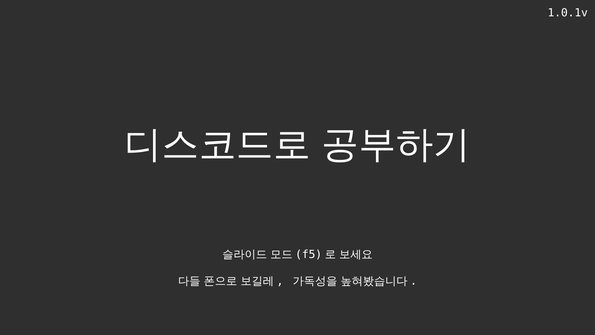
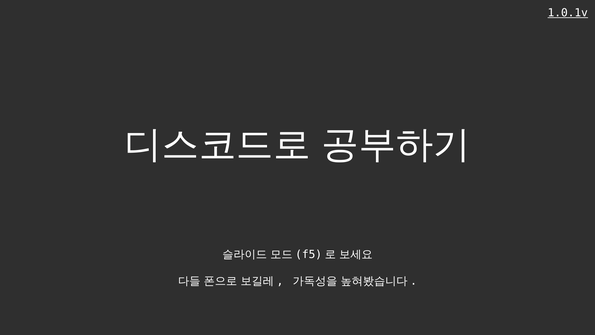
1.0.1v underline: none -> present (568, 13)
